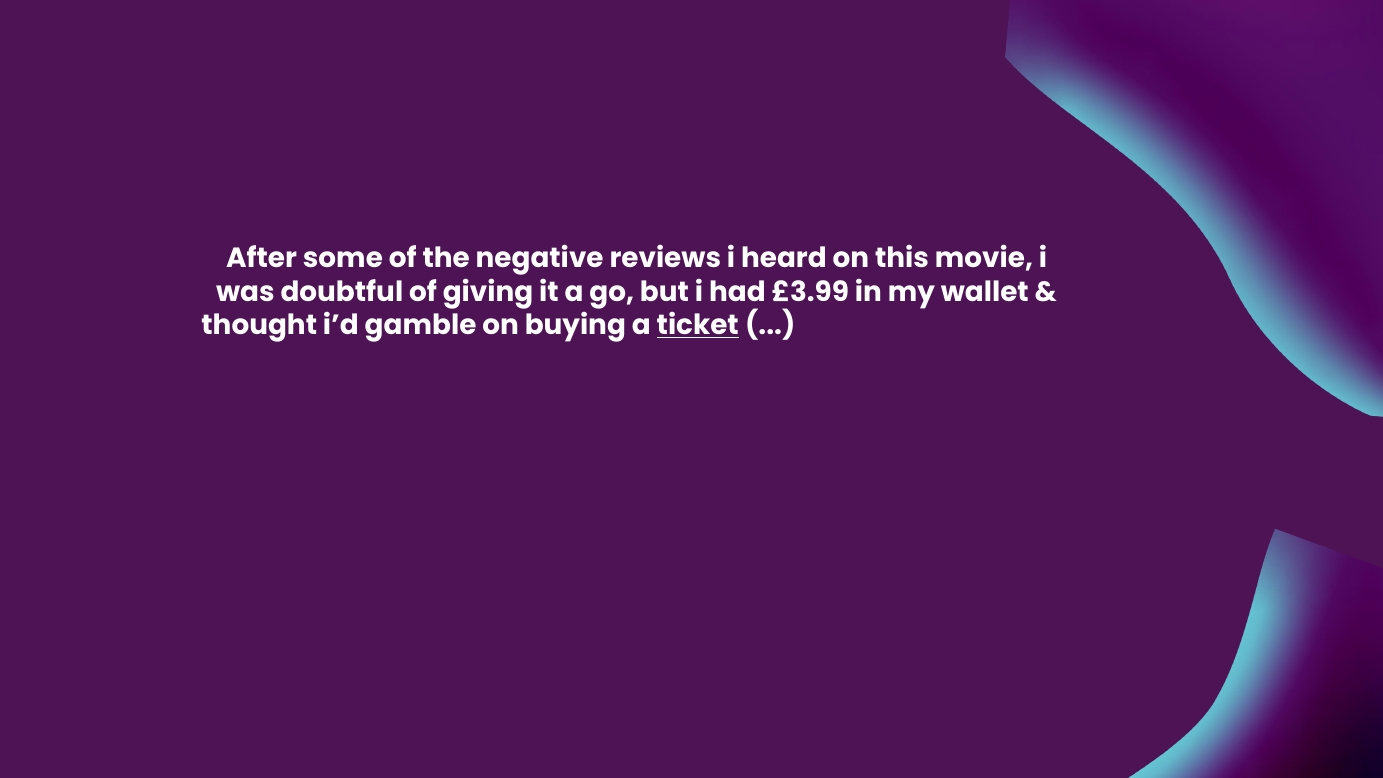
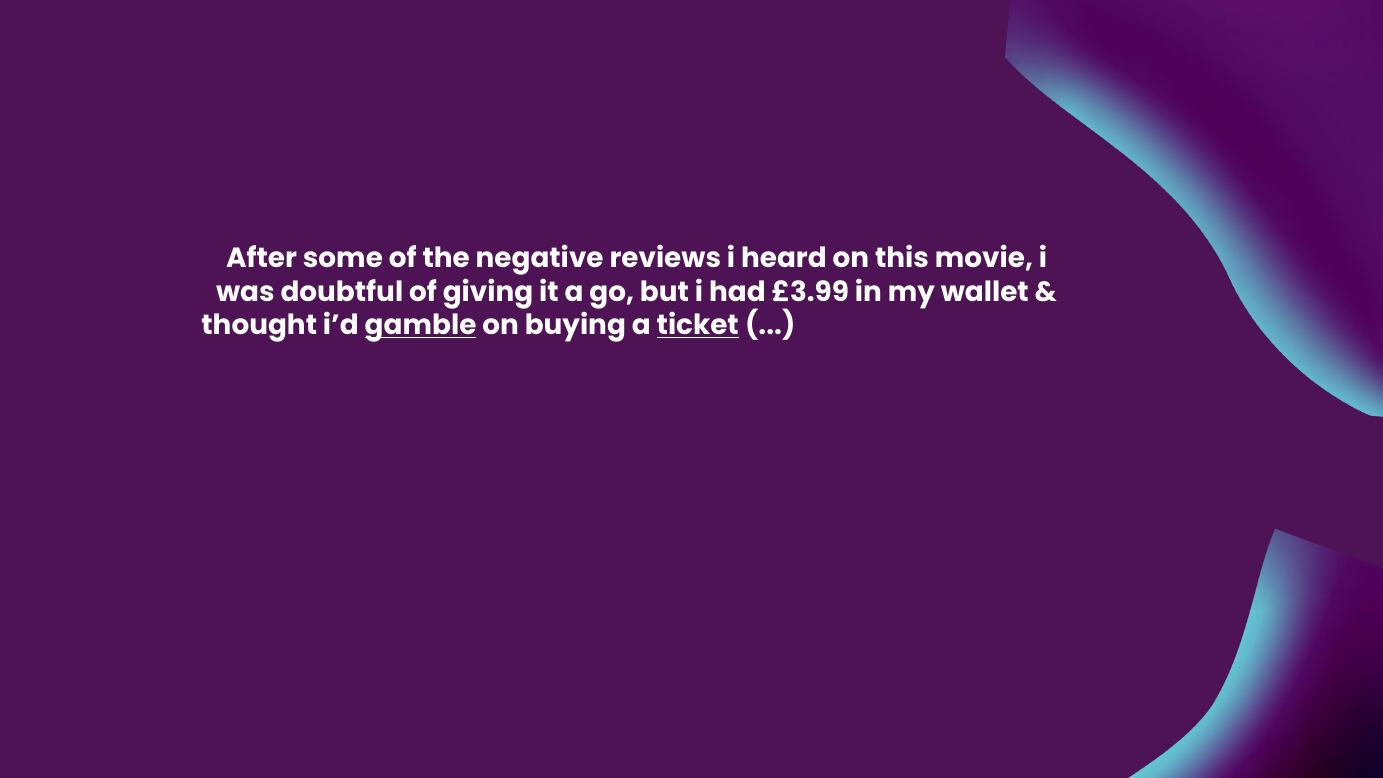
gamble underline: none -> present (421, 326)
